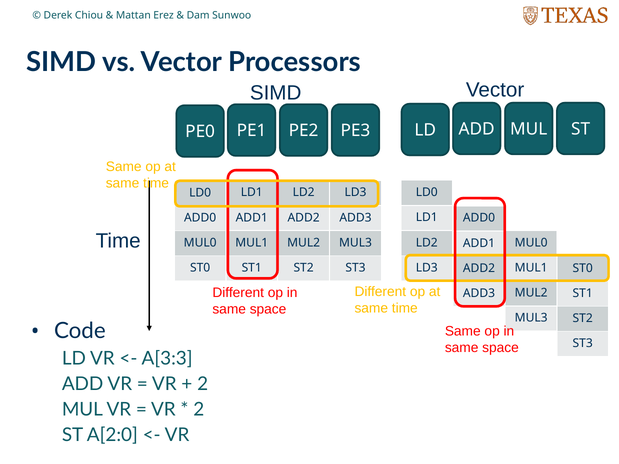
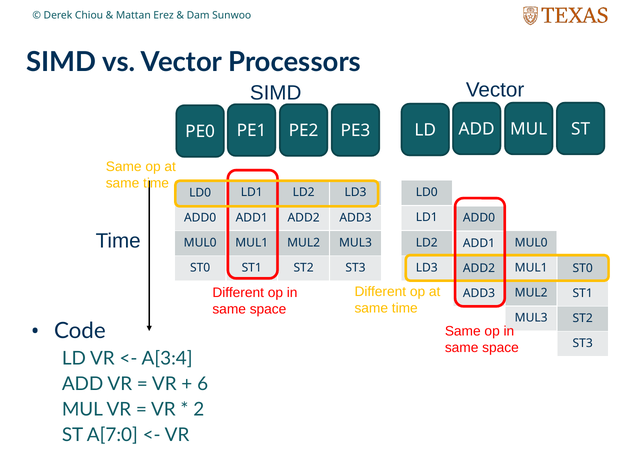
A[3:3: A[3:3 -> A[3:4 (167, 359)
2: 2 -> 6 (203, 384)
A[2:0: A[2:0 -> A[7:0 (112, 435)
